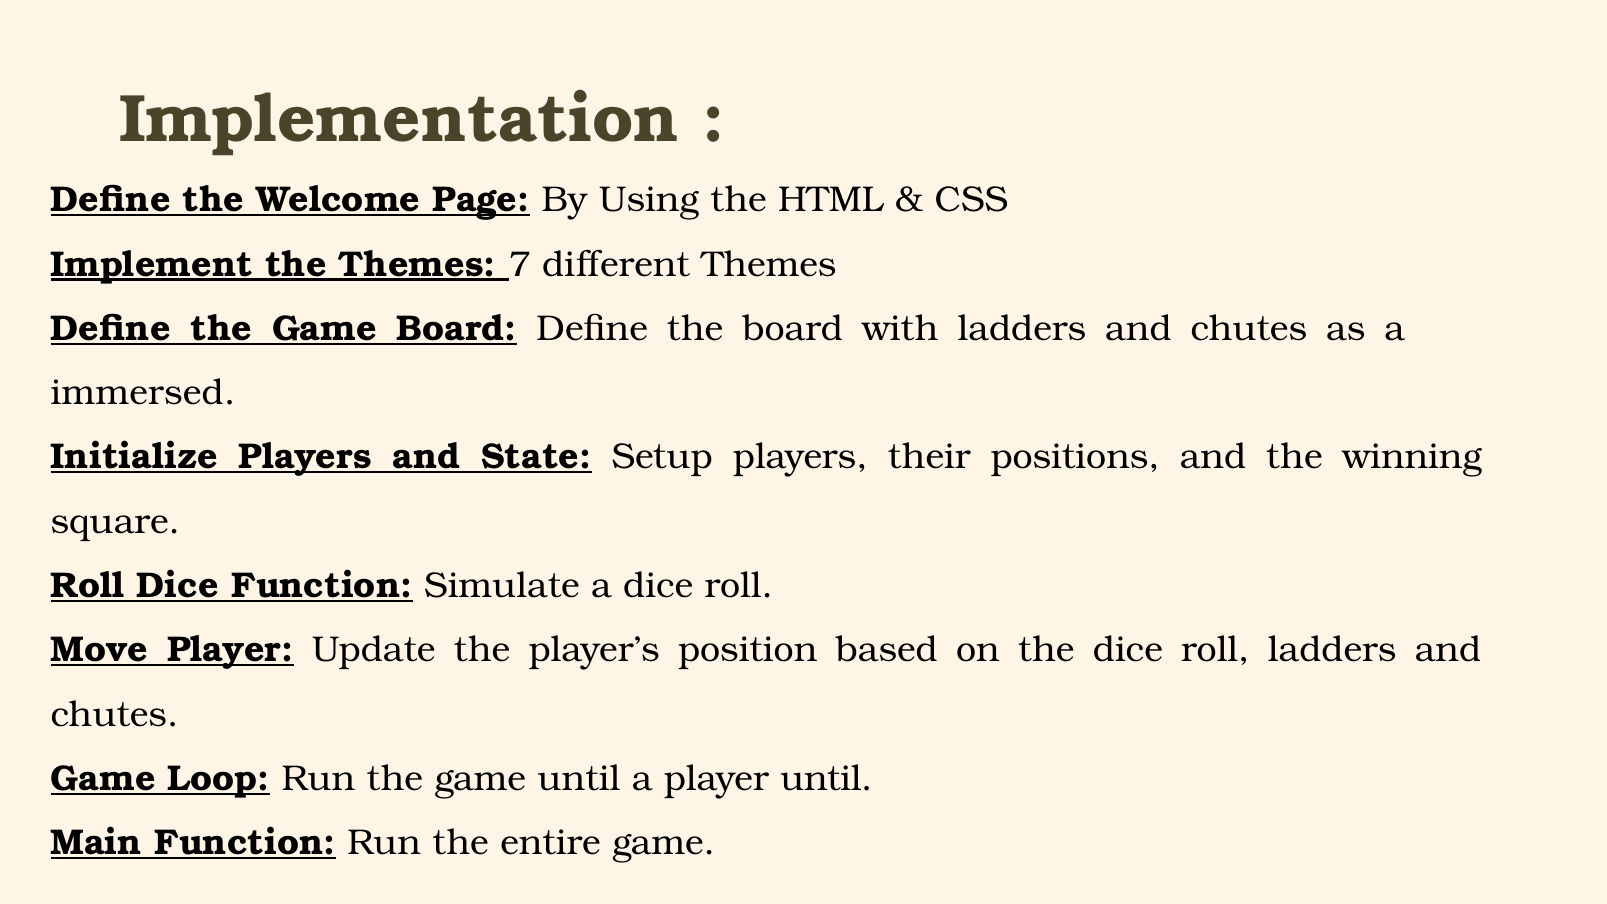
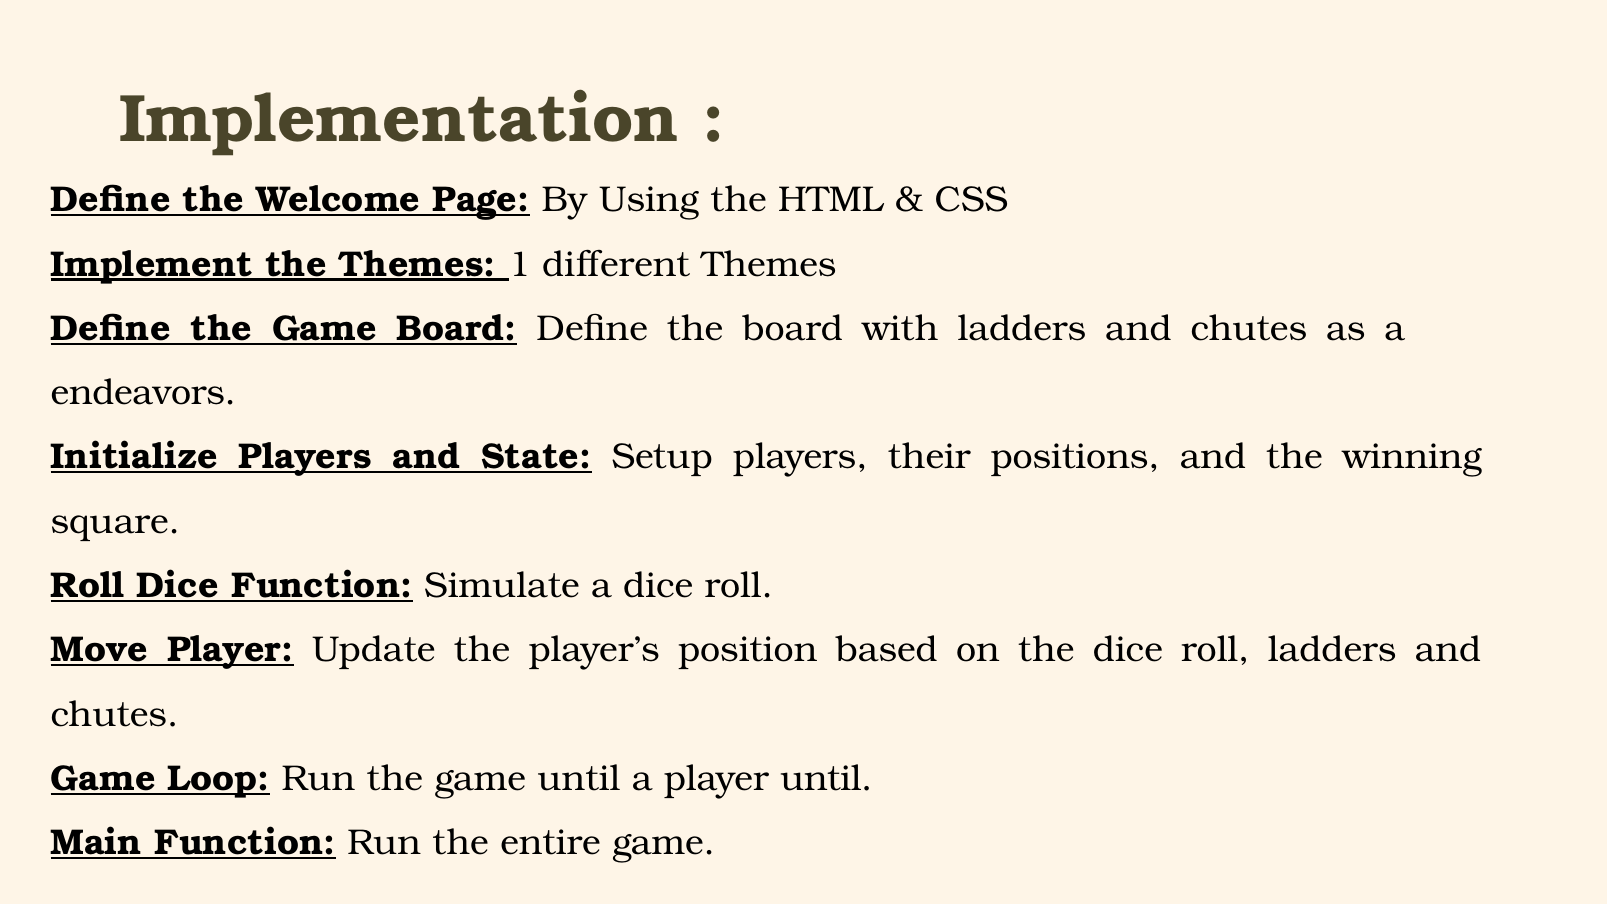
7: 7 -> 1 (520, 264)
immersed: immersed -> endeavors (143, 393)
